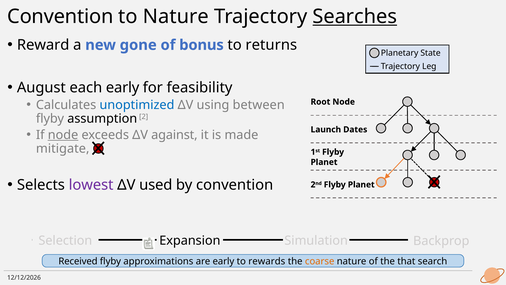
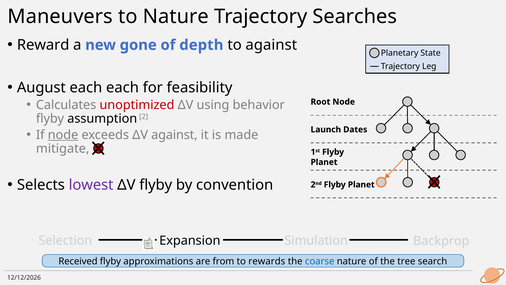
Convention: Convention -> Maneuvers (60, 17)
Searches underline: present -> none (355, 17)
bonus: bonus -> depth (201, 45)
to returns: returns -> against (271, 45)
each early: early -> each (123, 87)
unoptimized colour: blue -> red (137, 105)
between: between -> behavior (259, 105)
ΔV used: used -> flyby (156, 185)
are early: early -> from (223, 261)
coarse colour: orange -> blue (320, 261)
that: that -> tree (406, 261)
